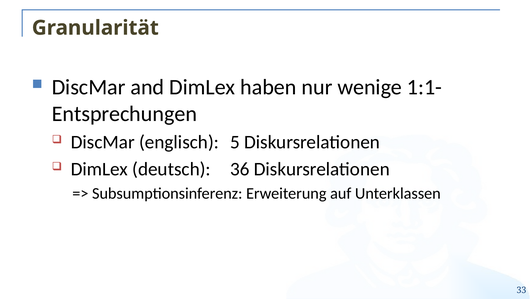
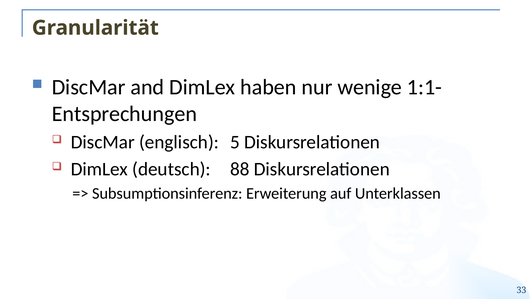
36: 36 -> 88 (240, 169)
